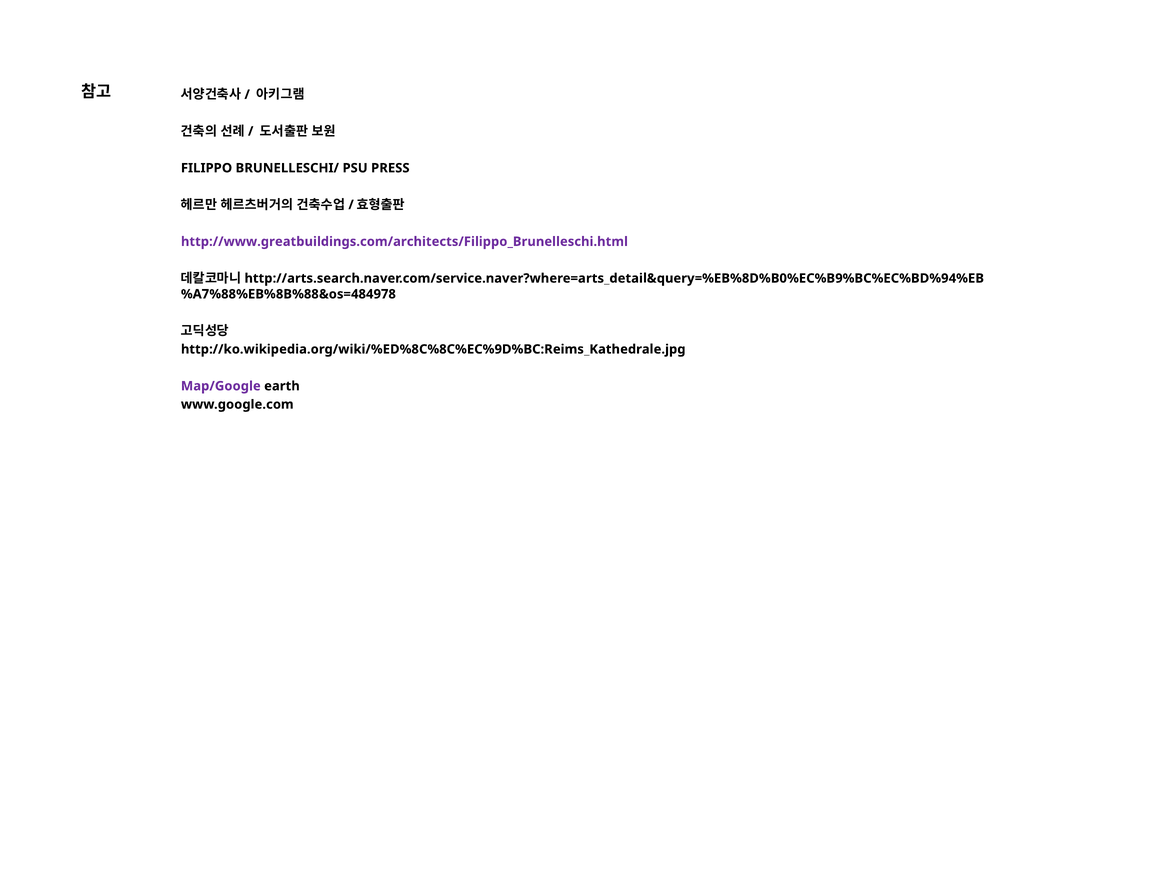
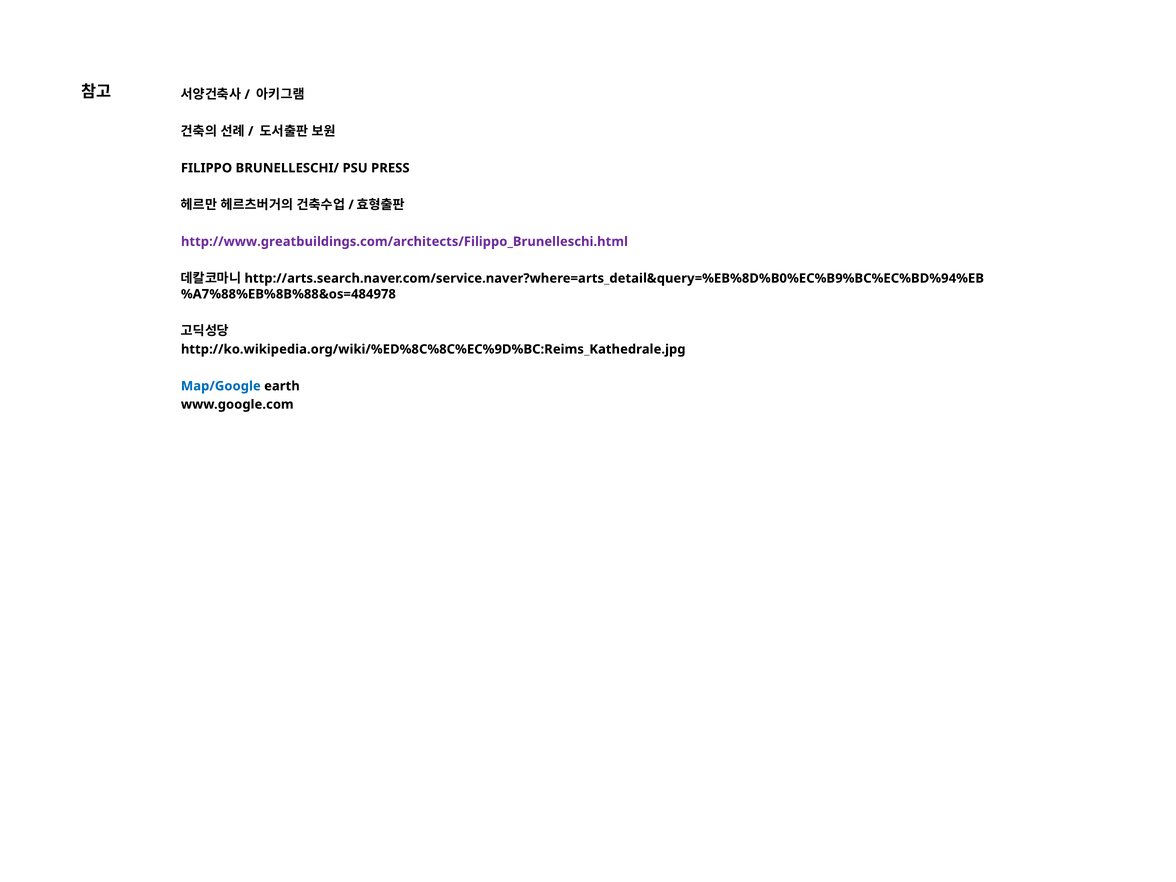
Map/Google colour: purple -> blue (221, 386)
